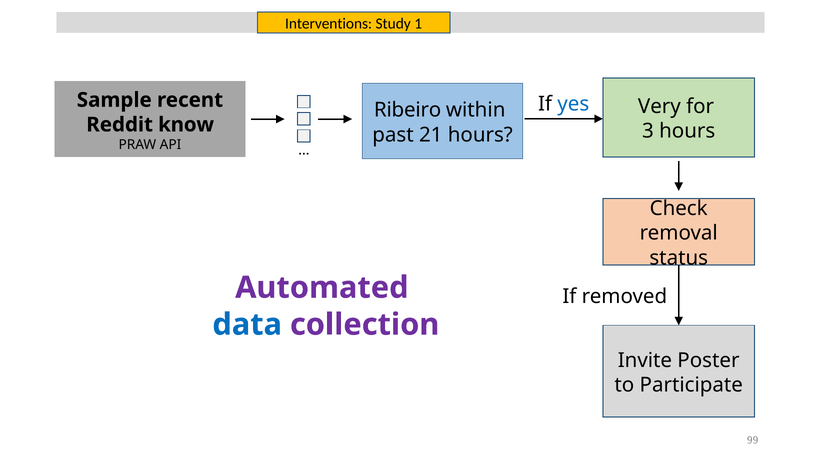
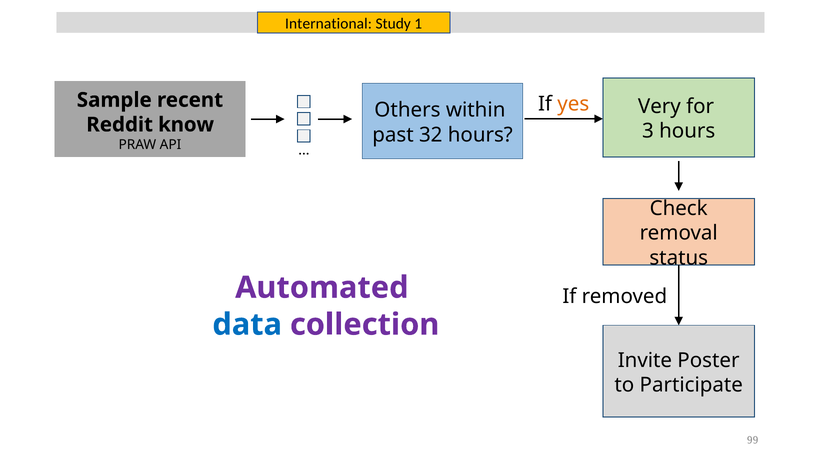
Interventions: Interventions -> International (329, 24)
yes colour: blue -> orange (573, 104)
Ribeiro: Ribeiro -> Others (407, 110)
21: 21 -> 32 (431, 135)
